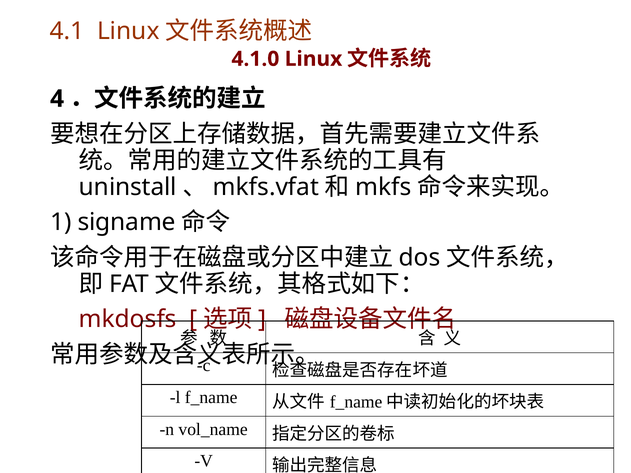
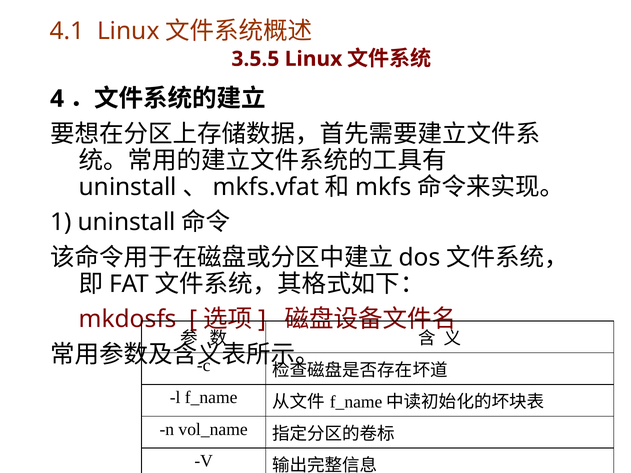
4.1.0: 4.1.0 -> 3.5.5 (255, 59)
1 signame: signame -> uninstall (127, 222)
